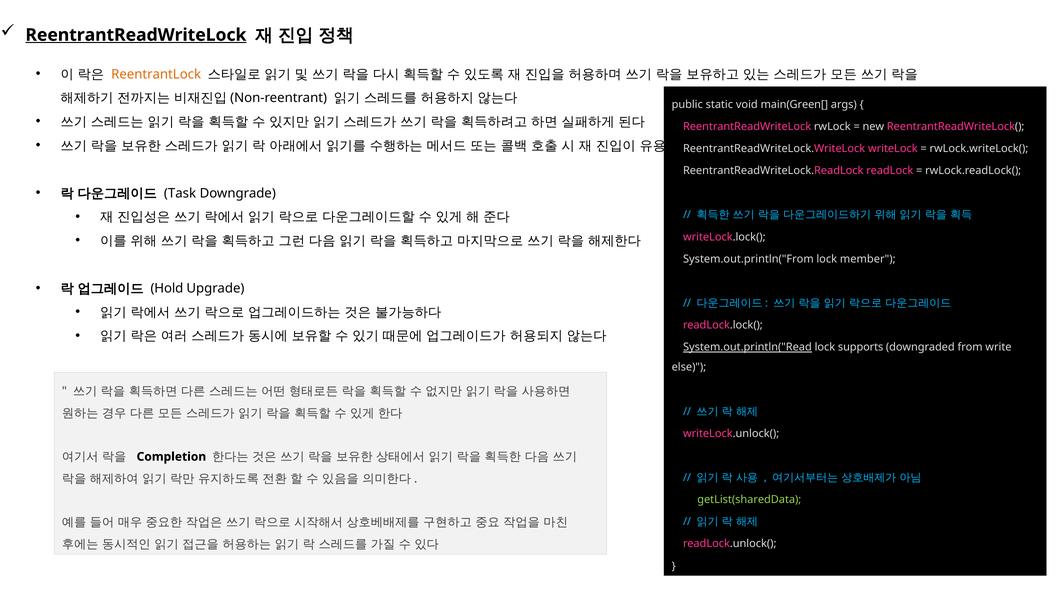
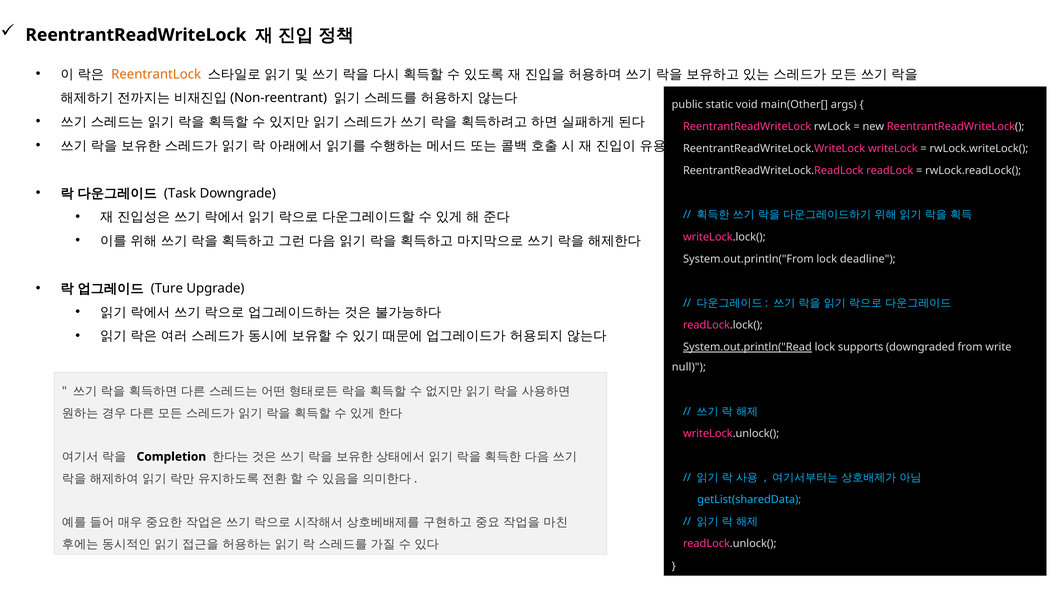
ReentrantReadWriteLock underline: present -> none (136, 35)
main(Green[: main(Green[ -> main(Other[ (794, 104)
member: member -> deadline (868, 259)
Hold: Hold -> Ture (167, 289)
else: else -> null (689, 367)
getList(sharedData colour: light green -> light blue (749, 500)
